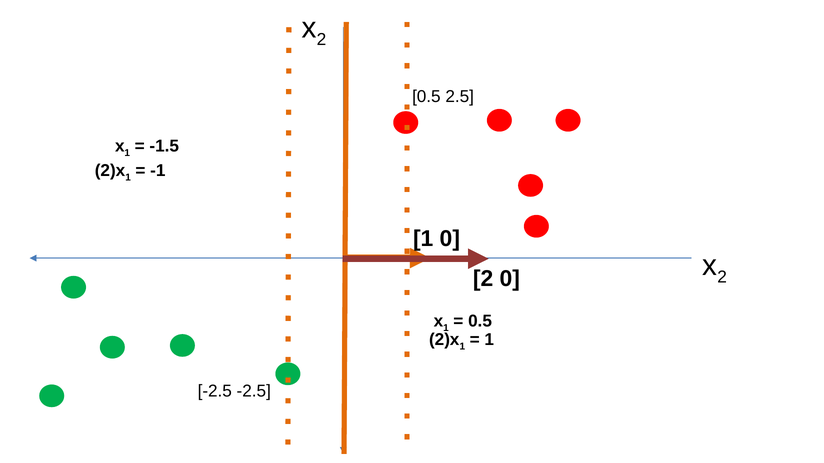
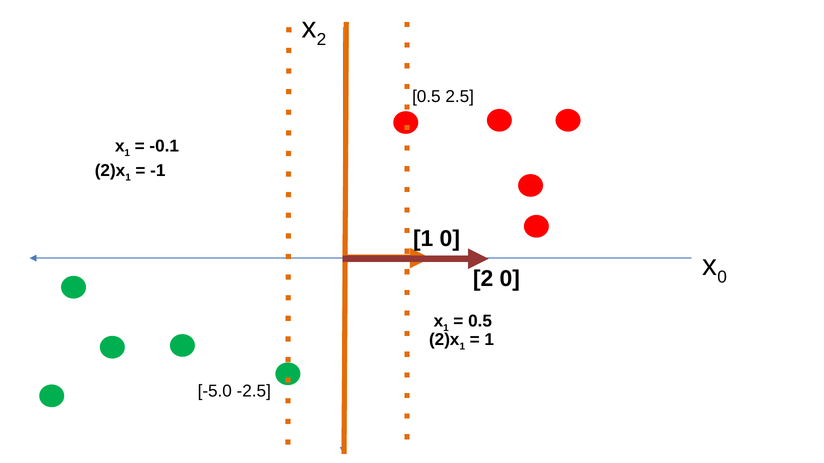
-1.5: -1.5 -> -0.1 (164, 146)
2: 2 -> 0 (722, 278)
-2.5: -2.5 -> -5.0 (215, 392)
